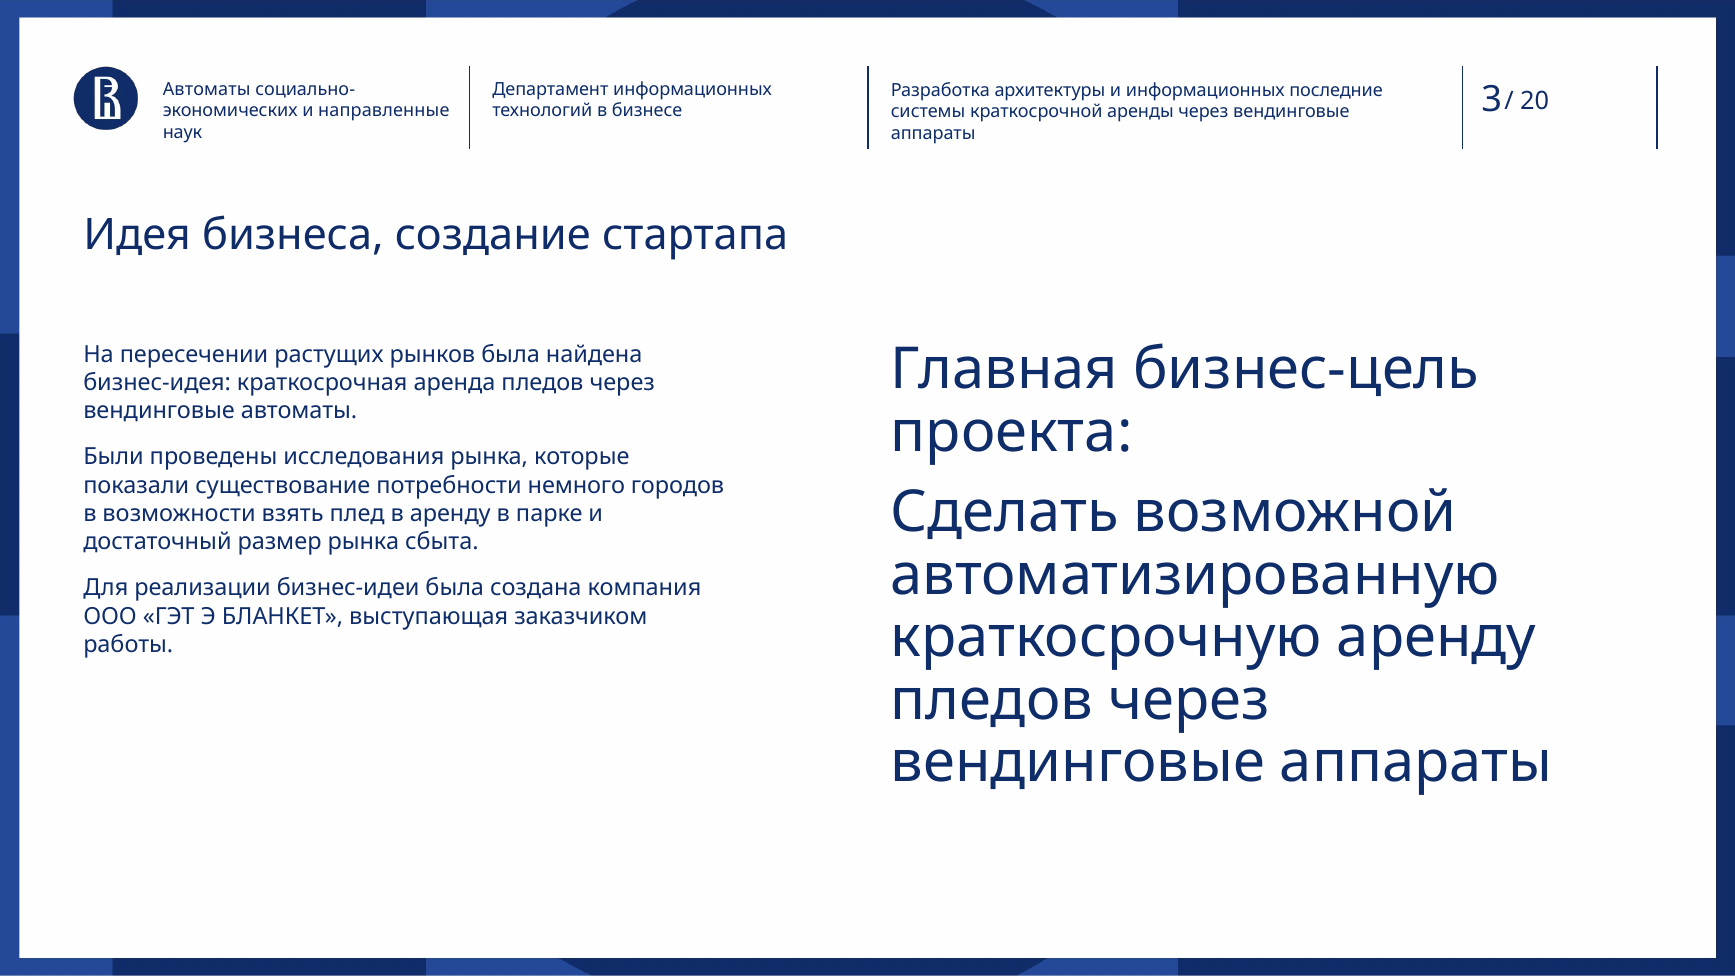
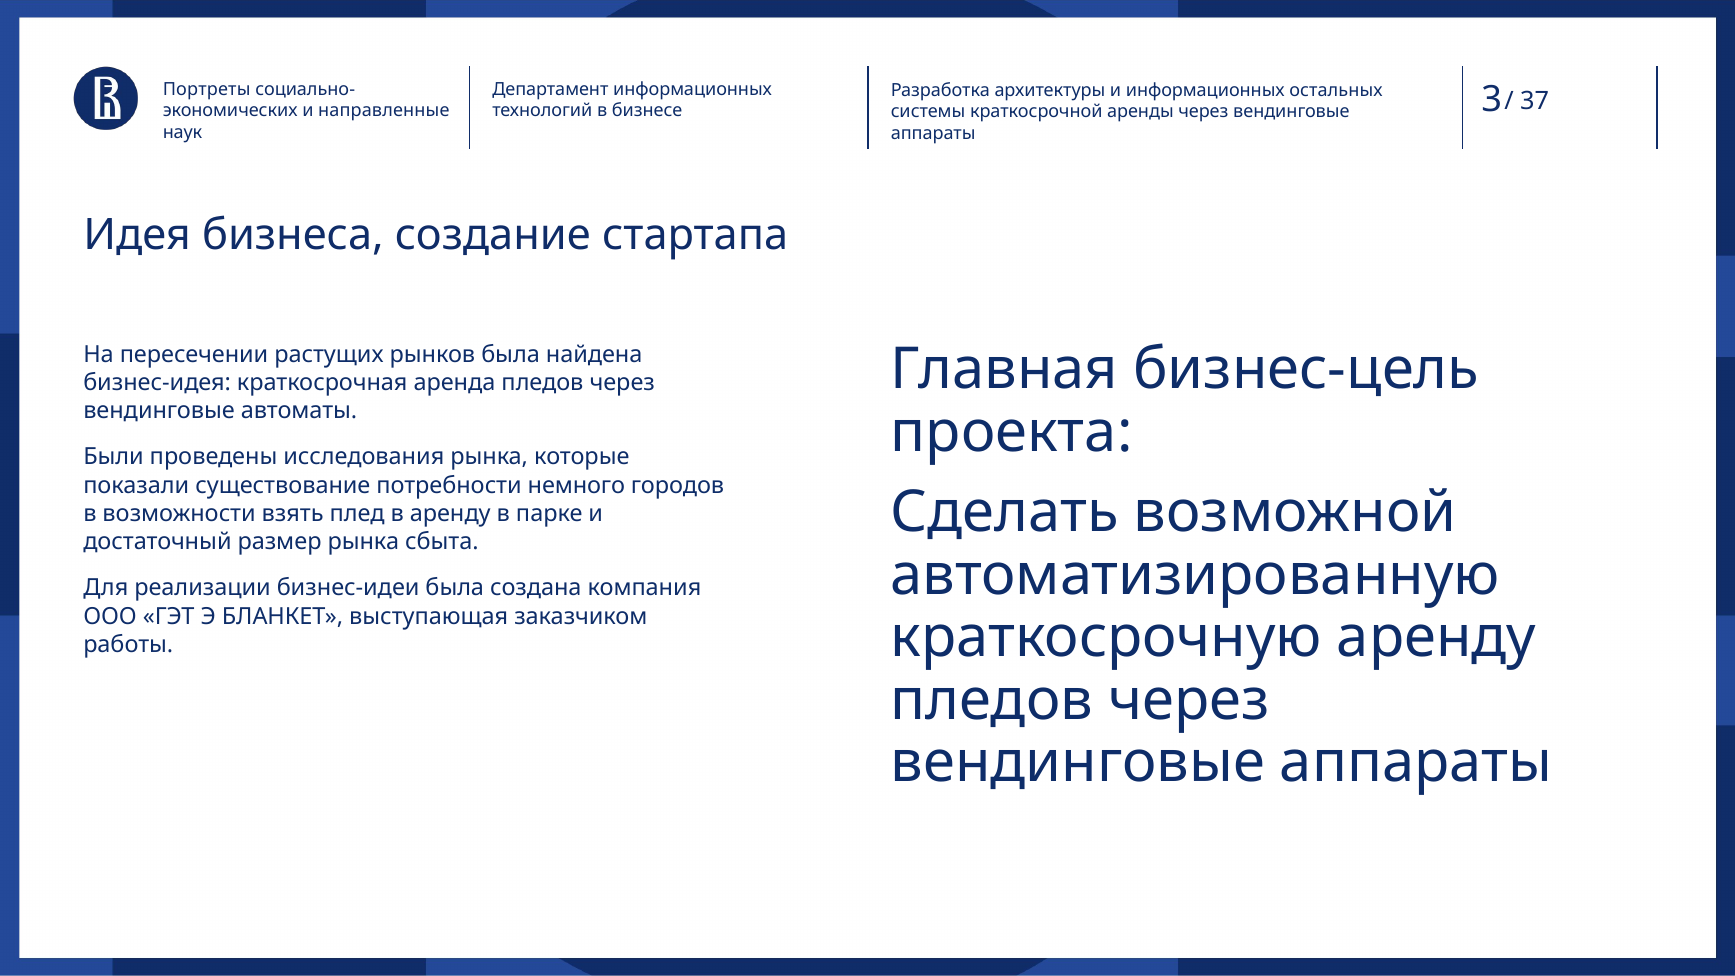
Автоматы: Автоматы -> Портреты (207, 89)
последние: последние -> остальных (1336, 90)
20: 20 -> 37 (1535, 101)
